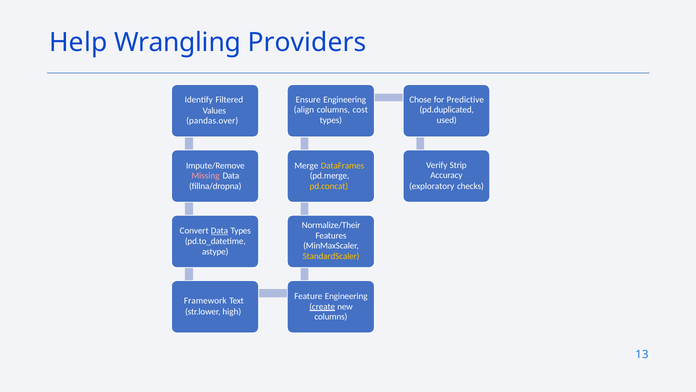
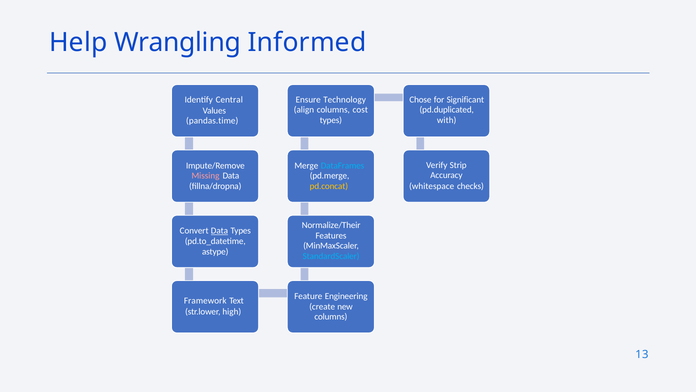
Providers: Providers -> Informed (307, 42)
Ensure Engineering: Engineering -> Technology (345, 100)
Predictive: Predictive -> Significant (465, 100)
Filtered: Filtered -> Central (229, 100)
used: used -> with (447, 120)
pandas.over: pandas.over -> pandas.time (212, 121)
DataFrames colour: yellow -> light blue (343, 165)
exploratory: exploratory -> whitespace (432, 186)
StandardScaler colour: yellow -> light blue (331, 256)
create underline: present -> none (322, 306)
